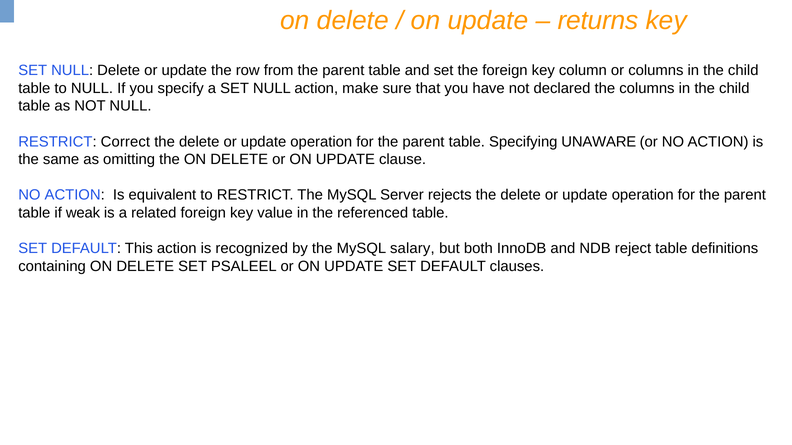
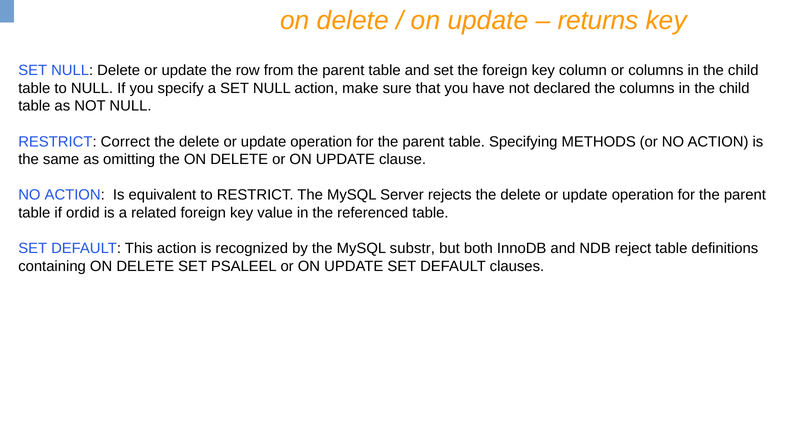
UNAWARE: UNAWARE -> METHODS (599, 142)
weak: weak -> ordid (83, 213)
salary: salary -> substr (412, 249)
